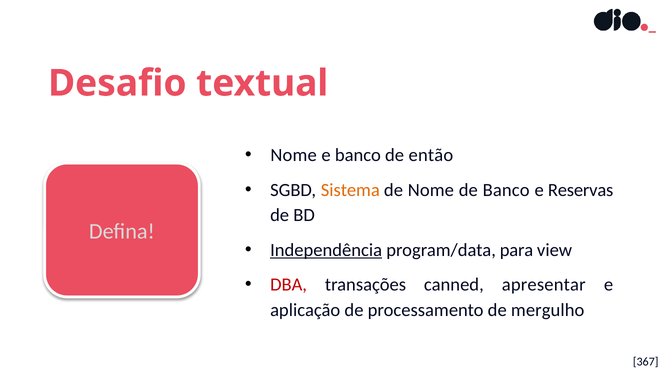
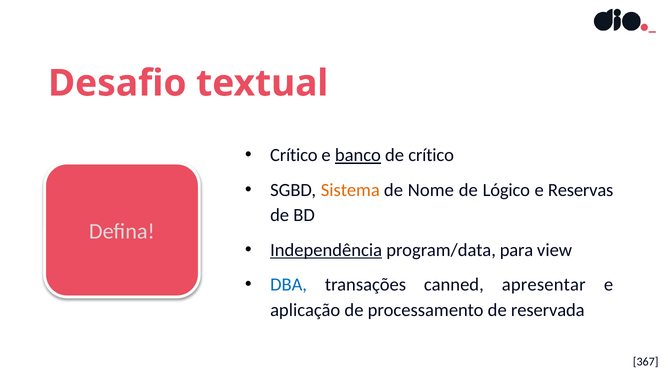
Nome: Nome -> Crítico (294, 155)
banco underline: none -> present (358, 155)
de então: então -> crítico (431, 155)
de Banco: Banco -> Lógico (506, 190)
DBA colour: red -> blue (289, 285)
mergulho: mergulho -> reservada (548, 310)
